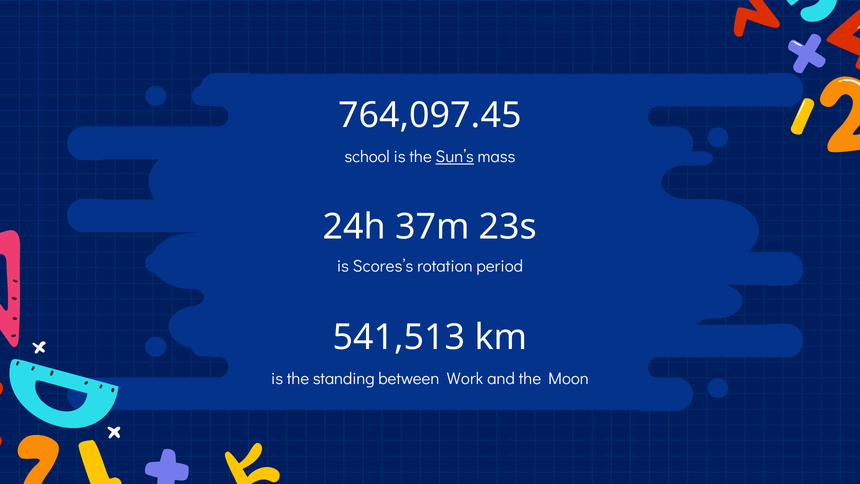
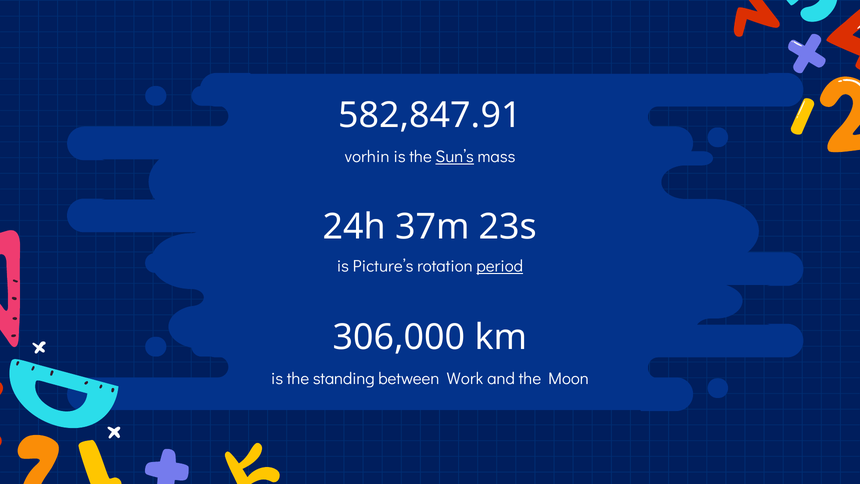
764,097.45: 764,097.45 -> 582,847.91 (430, 115)
school: school -> vorhin (367, 157)
Scores’s: Scores’s -> Picture’s (383, 266)
period underline: none -> present (500, 266)
541,513: 541,513 -> 306,000 (399, 337)
